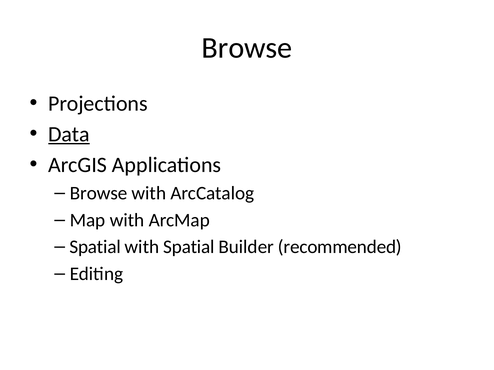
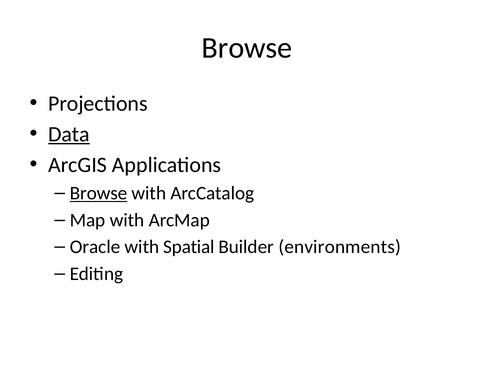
Browse underline: none -> present (99, 193)
Spatial: Spatial -> Oracle (95, 247)
recommended: recommended -> environments (340, 247)
